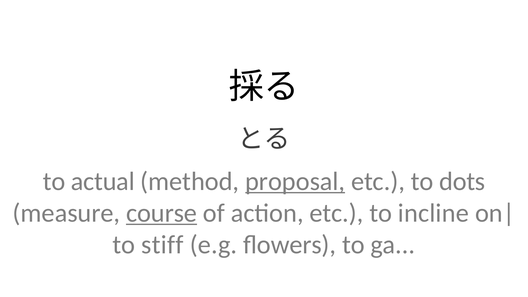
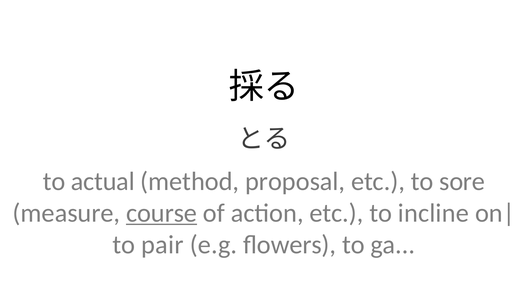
proposal underline: present -> none (295, 181)
dots: dots -> sore (462, 181)
stiff: stiff -> pair (162, 245)
